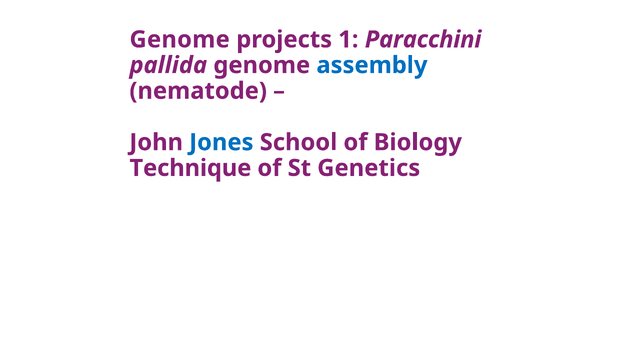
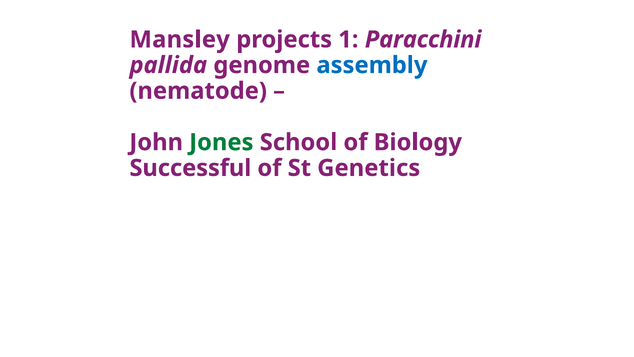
Genome: Genome -> Mansley (180, 39)
Jones colour: blue -> green (221, 142)
Technique: Technique -> Successful (190, 168)
